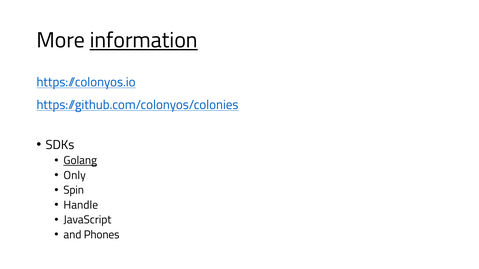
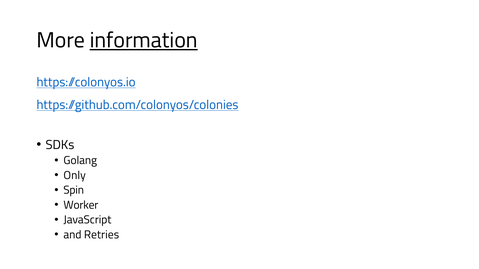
Golang underline: present -> none (80, 161)
Handle: Handle -> Worker (81, 205)
Phones: Phones -> Retries (102, 235)
